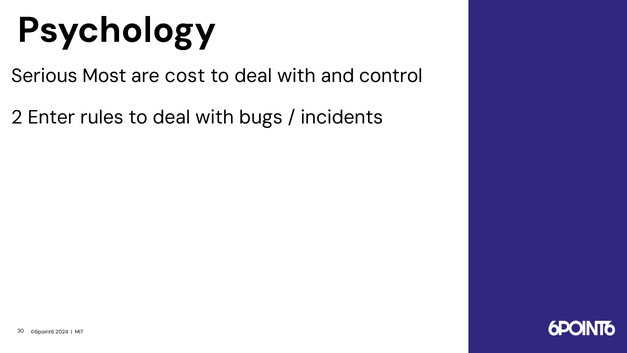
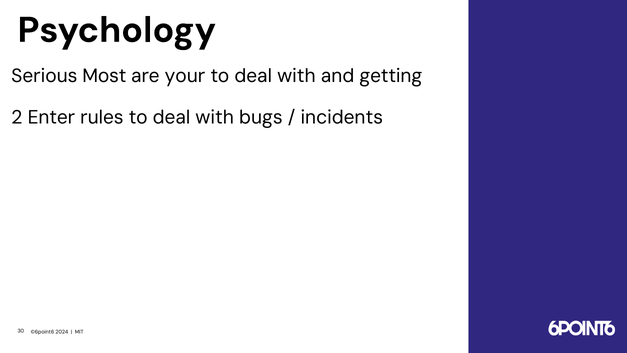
cost: cost -> your (185, 76)
control: control -> getting (391, 76)
